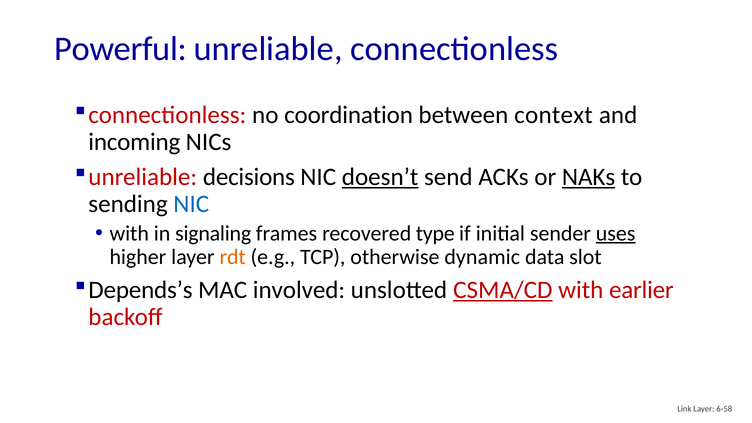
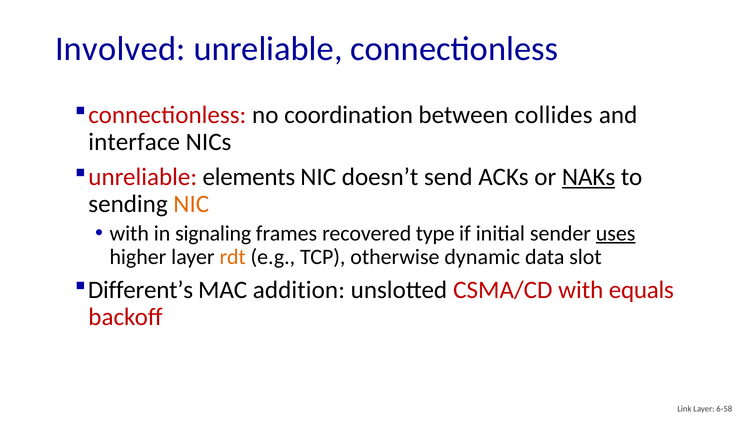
Powerful: Powerful -> Involved (120, 49)
context: context -> collides (553, 115)
incoming: incoming -> interface (134, 142)
decisions: decisions -> elements (249, 177)
doesn’t underline: present -> none (380, 177)
NIC colour: blue -> orange (191, 204)
Depends’s: Depends’s -> Different’s (141, 290)
involved: involved -> addition (299, 290)
CSMA/CD underline: present -> none (503, 290)
earlier: earlier -> equals (641, 290)
